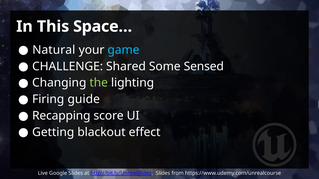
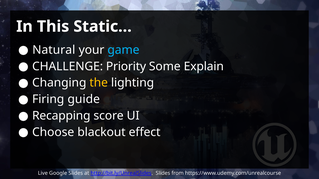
Space…: Space… -> Static… (103, 27)
Shared: Shared -> Priority (126, 66)
Sensed: Sensed -> Explain (204, 66)
the colour: light green -> yellow (99, 83)
Getting: Getting -> Choose (53, 132)
